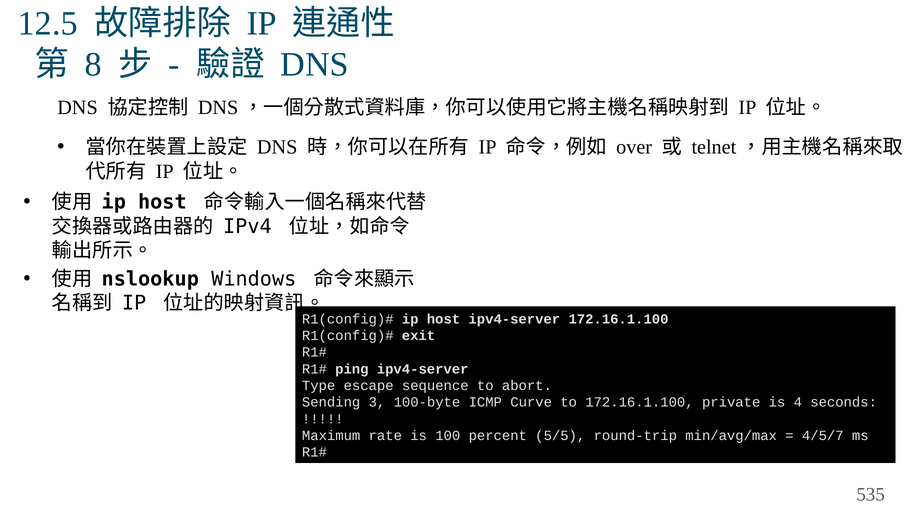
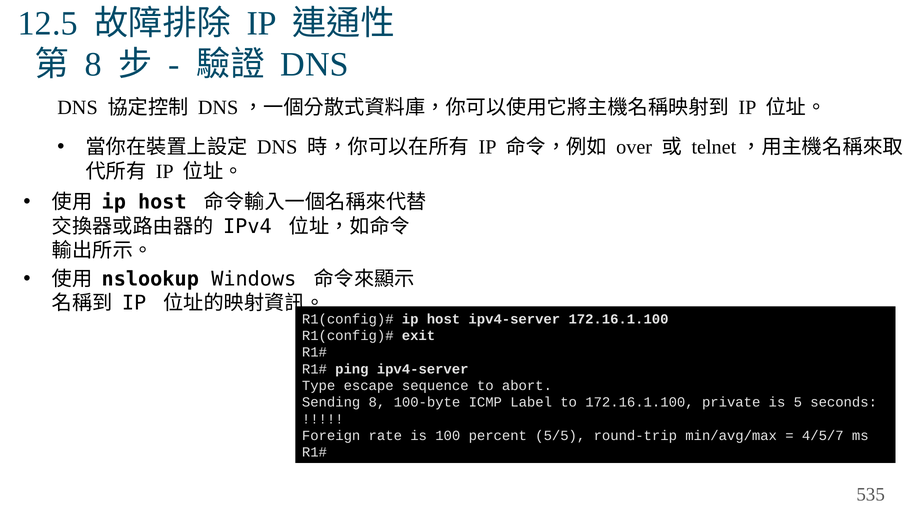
Sending 3: 3 -> 8 (377, 402)
Curve: Curve -> Label (531, 402)
4: 4 -> 5 (798, 402)
Maximum: Maximum -> Foreign (331, 435)
